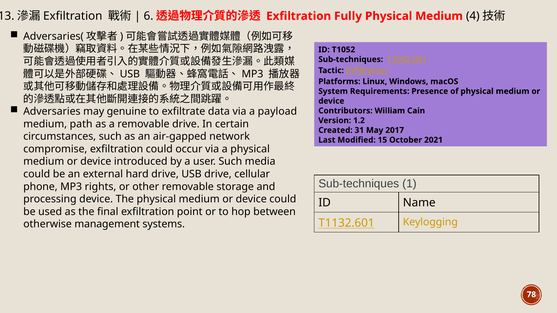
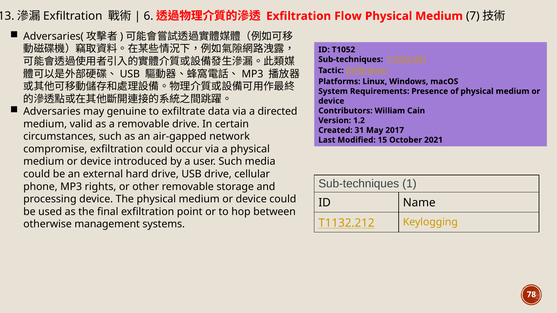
Fully: Fully -> Flow (348, 16)
4: 4 -> 7 (473, 16)
payload: payload -> directed (278, 112)
path: path -> valid (81, 124)
T1132.601: T1132.601 -> T1132.212 (346, 223)
